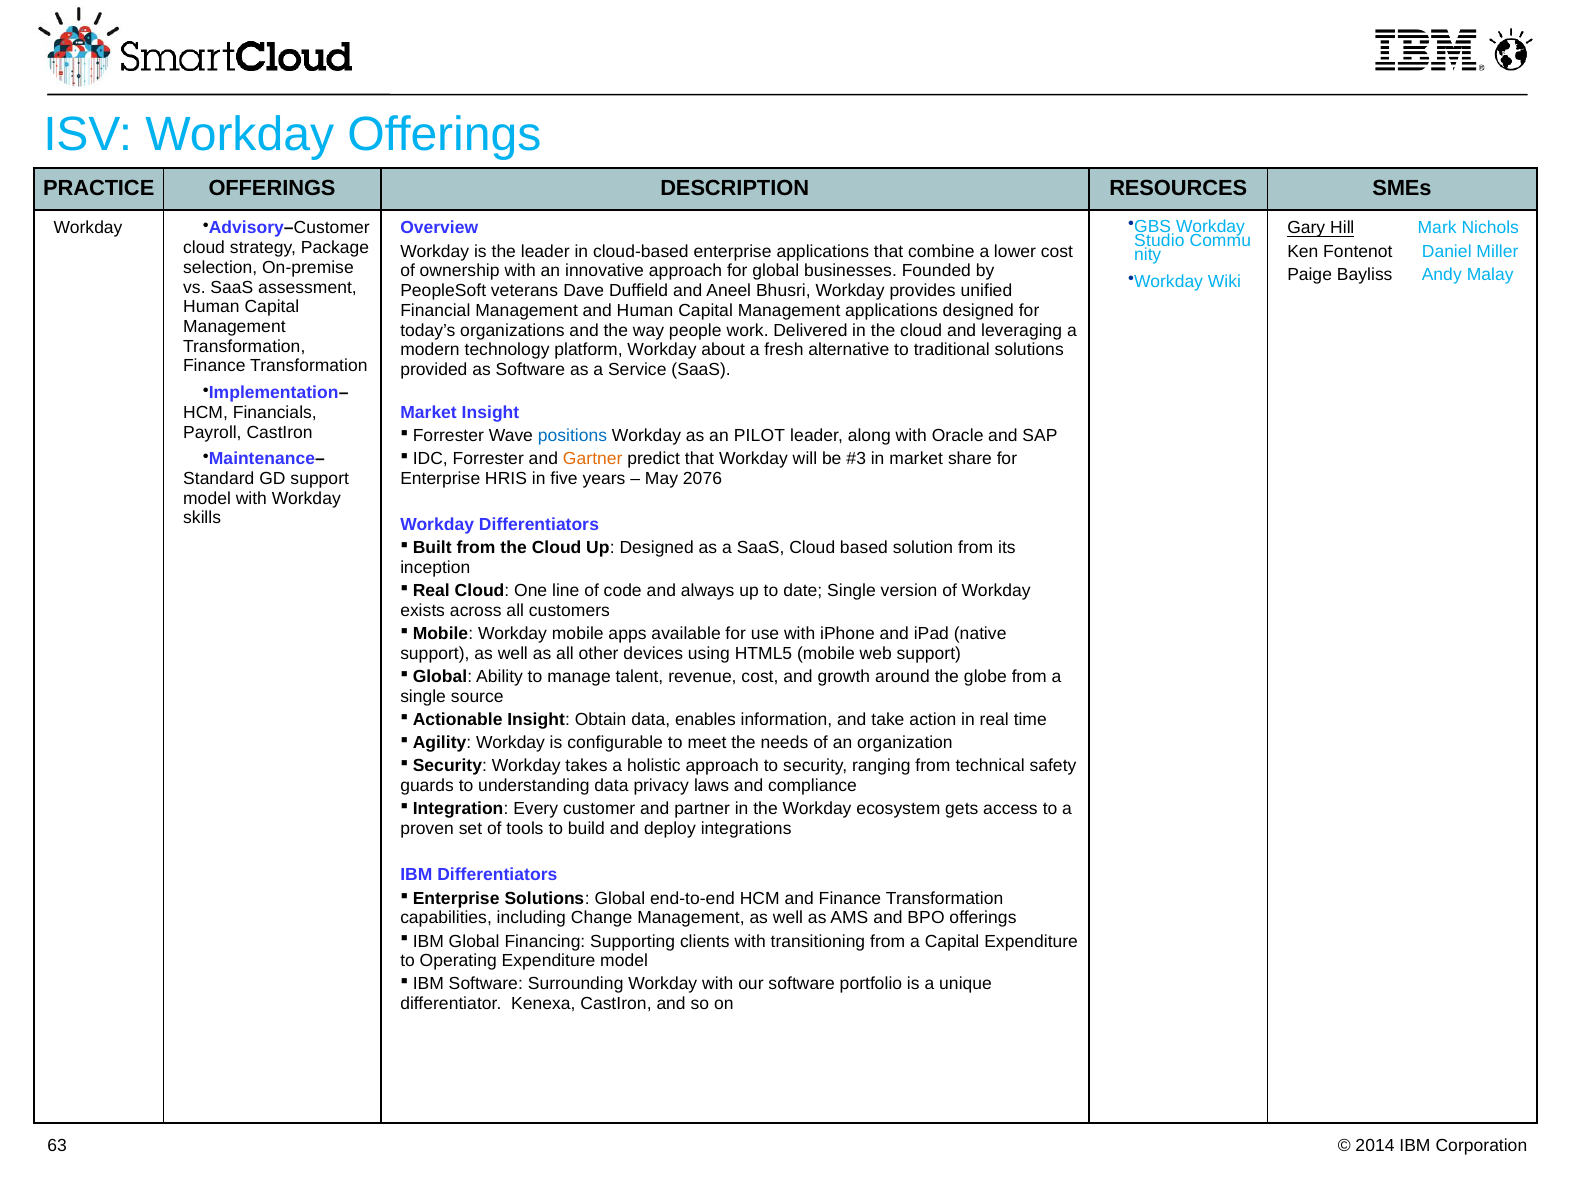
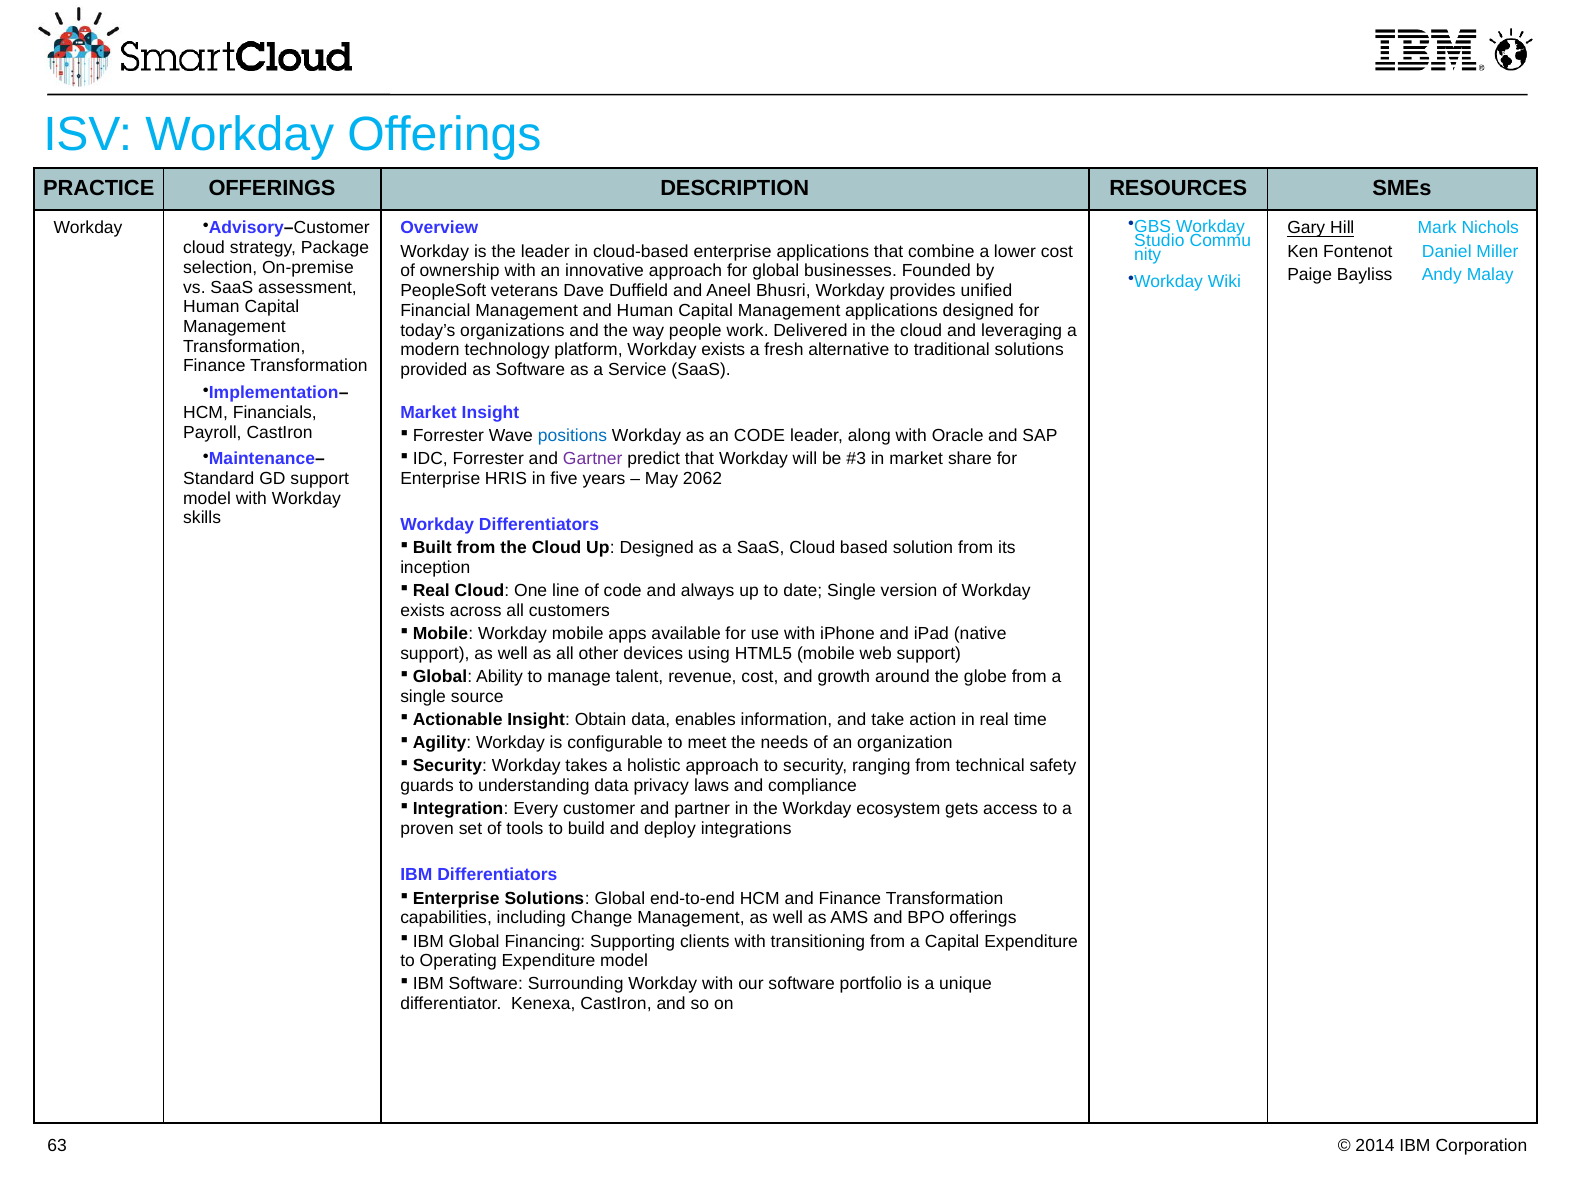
platform Workday about: about -> exists (723, 350)
an PILOT: PILOT -> CODE (759, 436)
Gartner colour: orange -> purple (593, 459)
2076: 2076 -> 2062 (702, 479)
